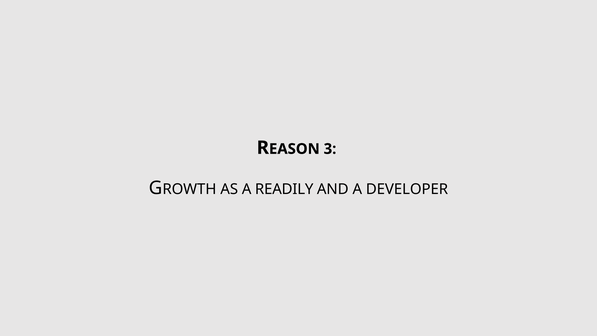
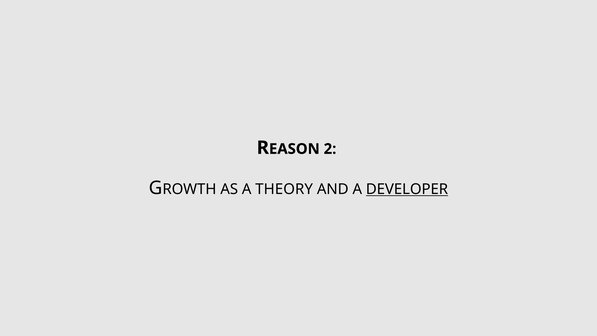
3: 3 -> 2 (330, 149)
READILY: READILY -> THEORY (284, 189)
DEVELOPER underline: none -> present (407, 189)
